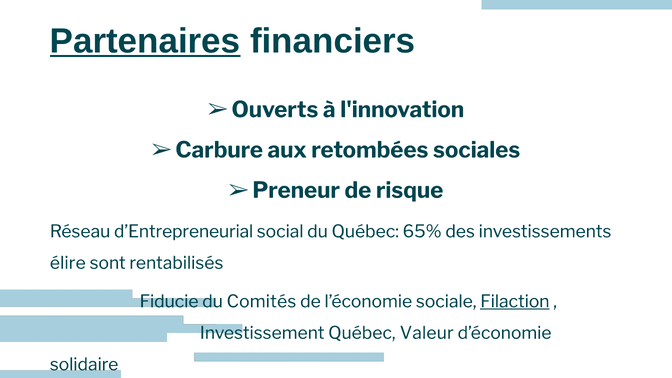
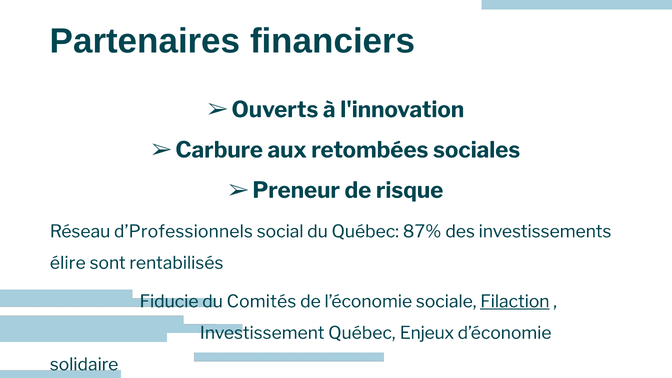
Partenaires underline: present -> none (145, 41)
d’Entrepreneurial: d’Entrepreneurial -> d’Professionnels (183, 232)
65%: 65% -> 87% (422, 232)
Valeur: Valeur -> Enjeux (427, 333)
